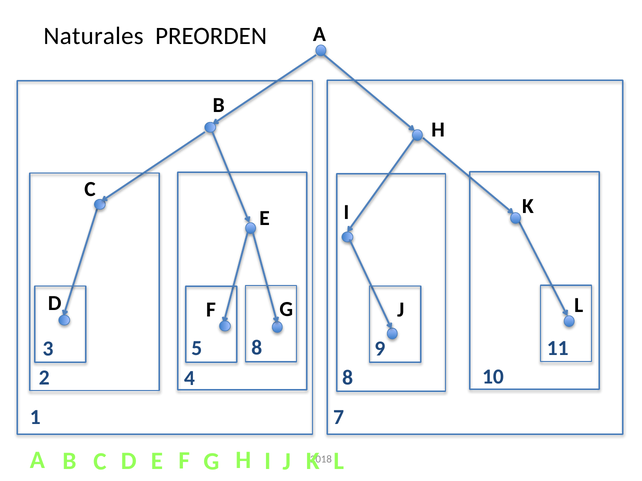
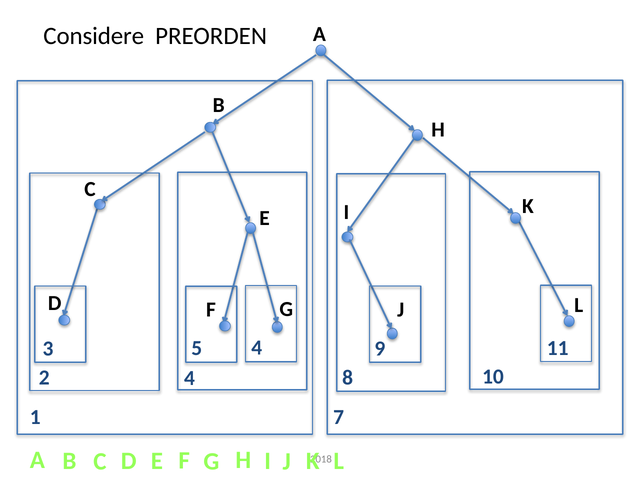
Naturales: Naturales -> Considere (94, 36)
5 8: 8 -> 4 (257, 348)
